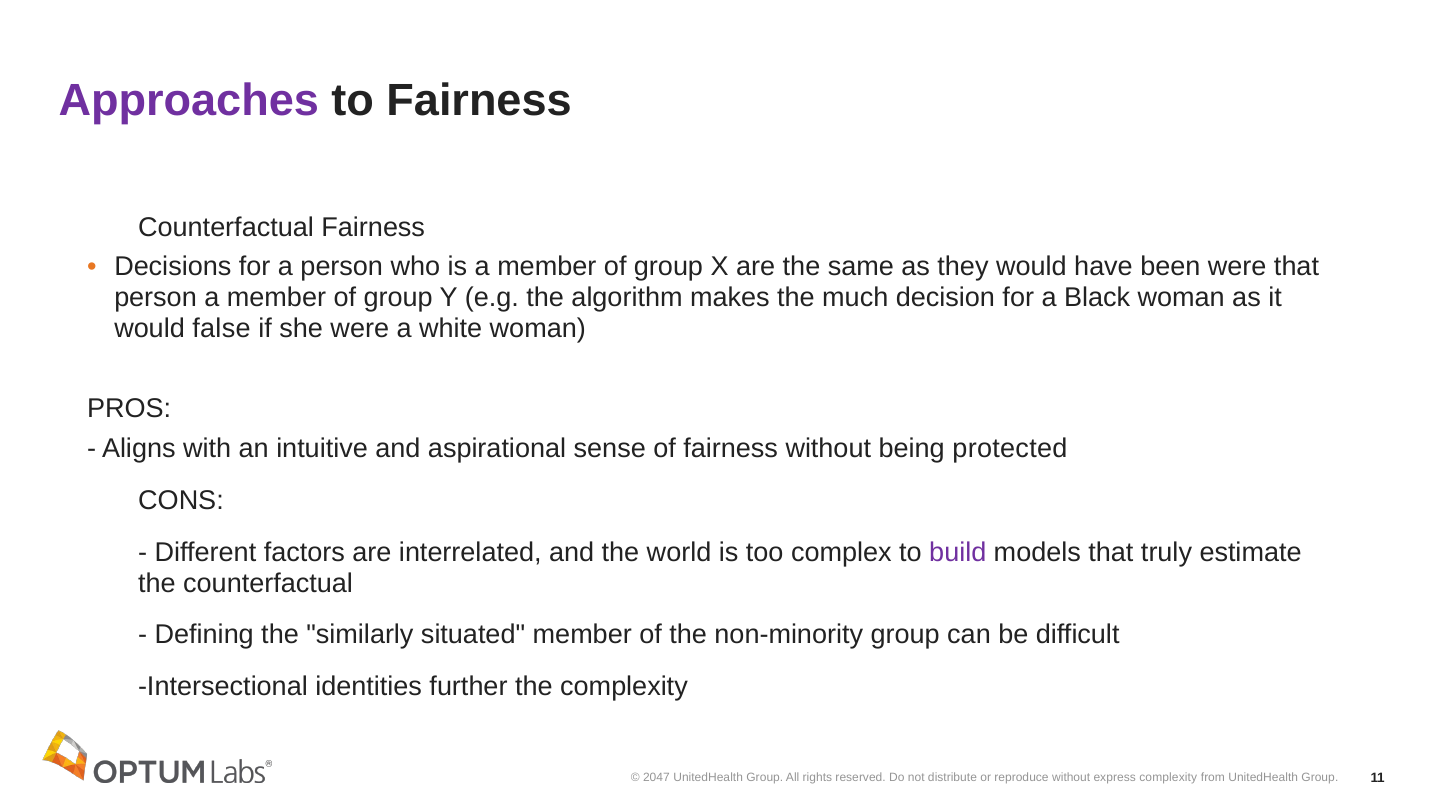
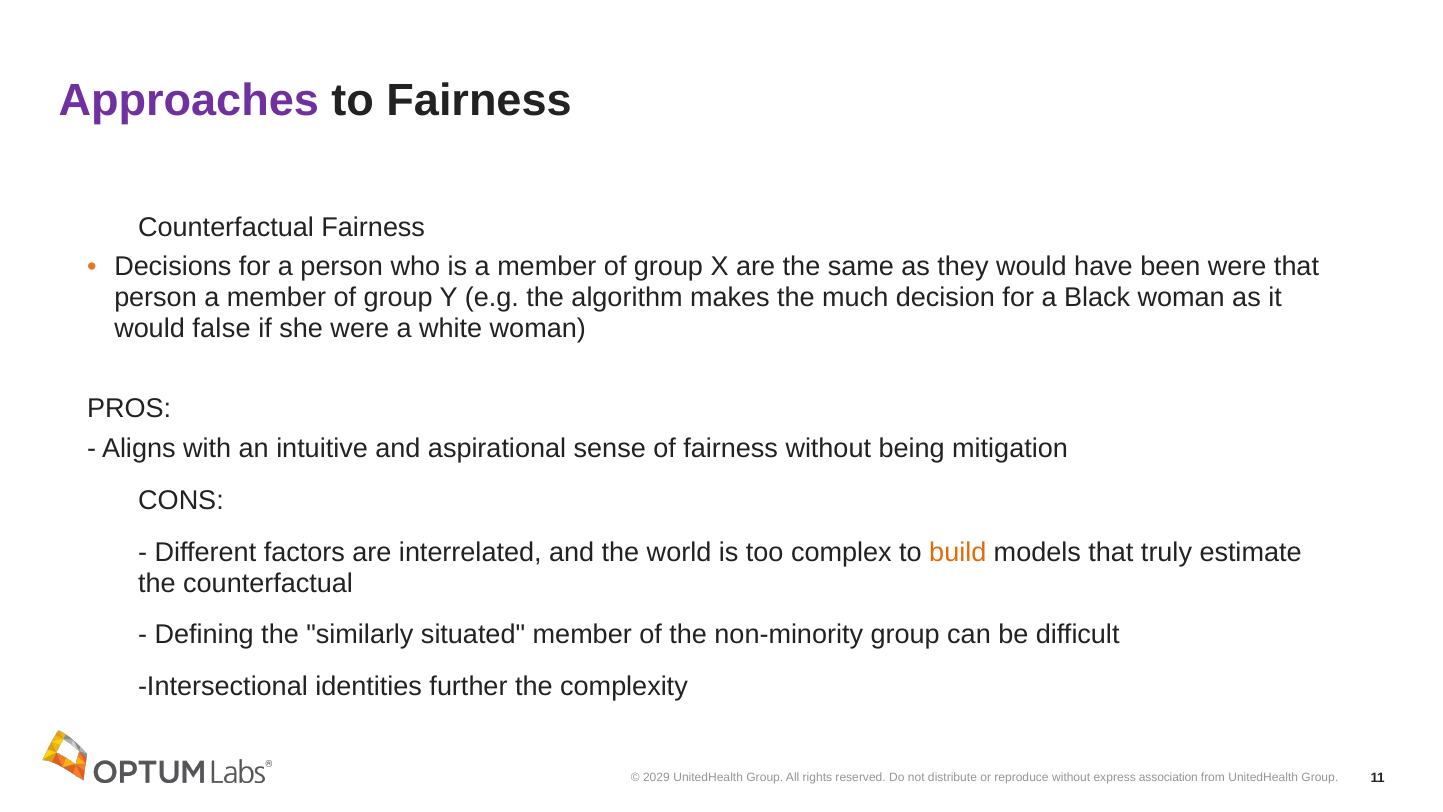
protected: protected -> mitigation (1010, 448)
build colour: purple -> orange (958, 552)
2047: 2047 -> 2029 (656, 778)
express complexity: complexity -> association (1168, 778)
